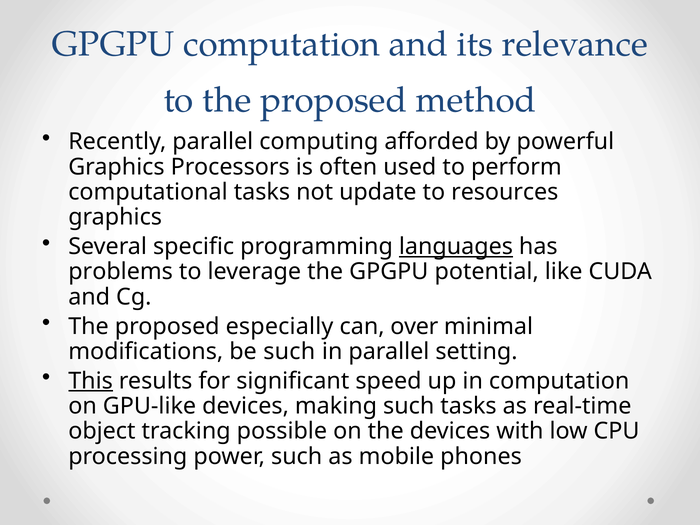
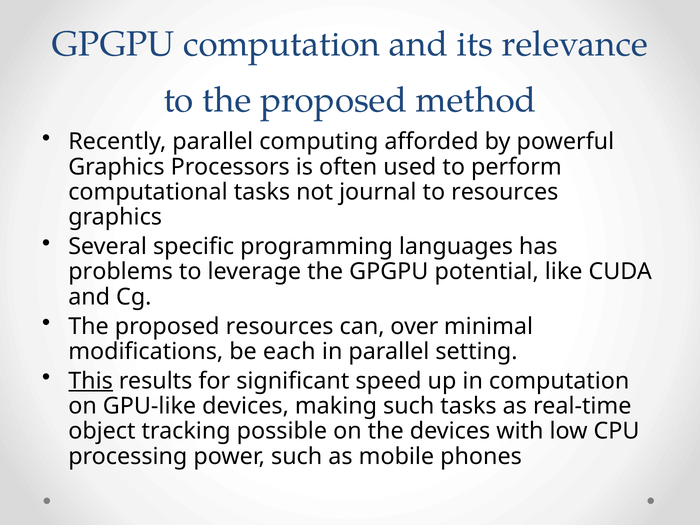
update: update -> journal (378, 192)
languages underline: present -> none (456, 247)
proposed especially: especially -> resources (280, 326)
be such: such -> each (289, 352)
